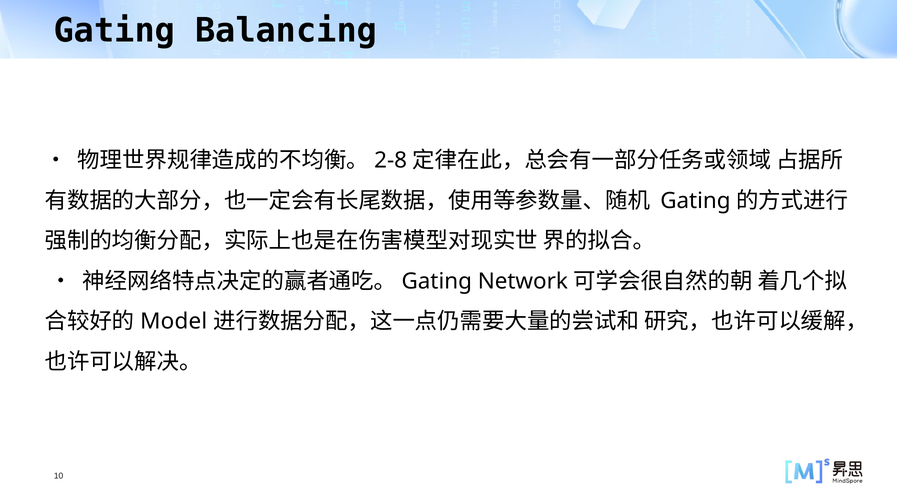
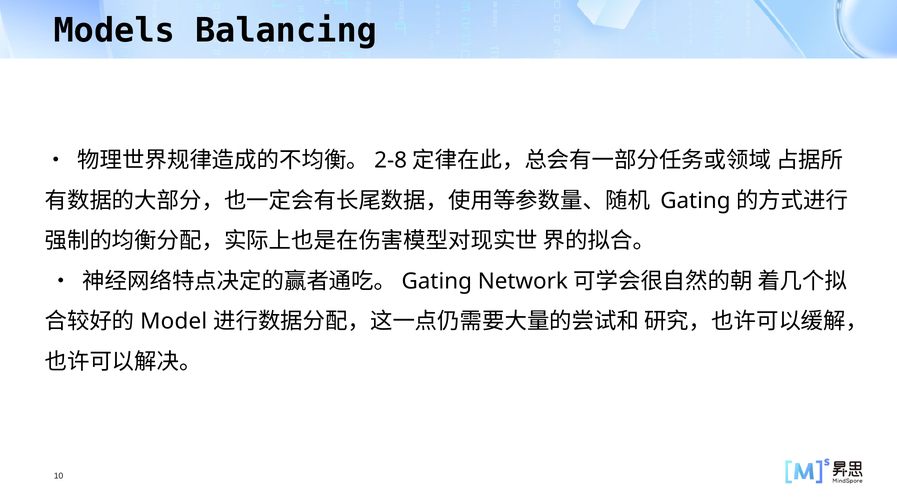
Gating: Gating -> Models (114, 31)
